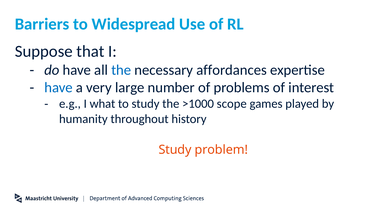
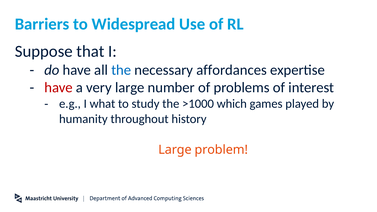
have colour: blue -> red (59, 88)
scope: scope -> which (232, 104)
Study: Study -> Large (175, 150)
